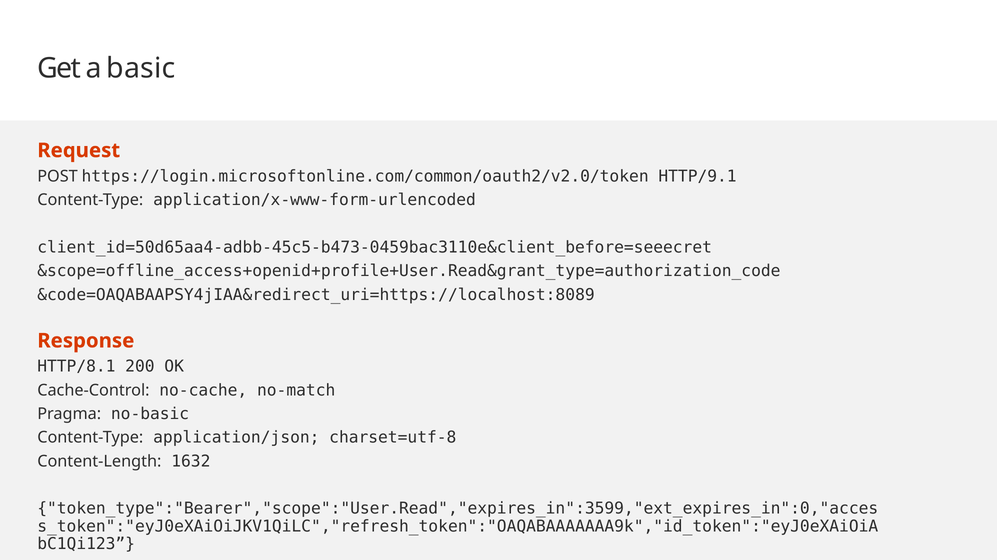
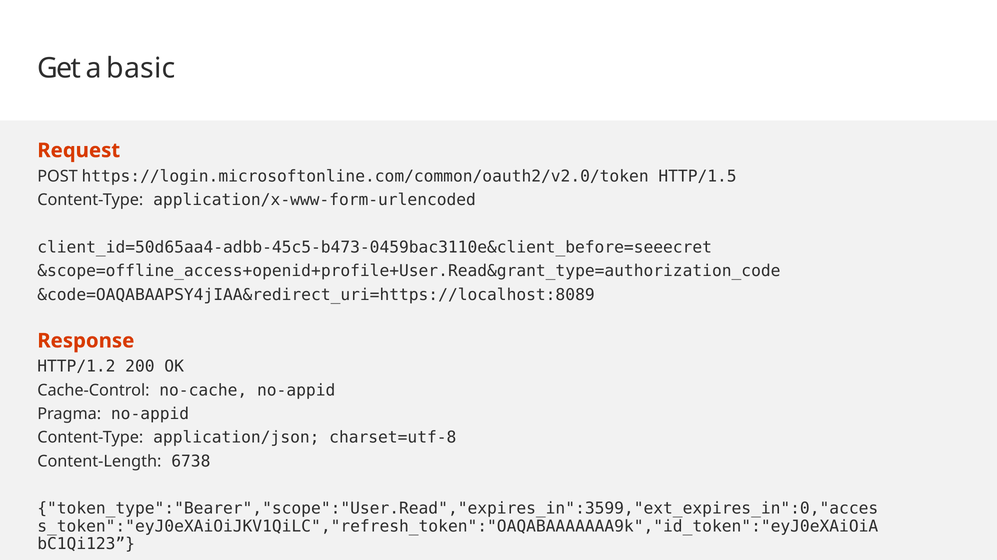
HTTP/9.1: HTTP/9.1 -> HTTP/1.5 (698, 177)
HTTP/8.1: HTTP/8.1 -> HTTP/1.2 (76, 367)
no-cache no-match: no-match -> no-appid (296, 391)
Pragma no-basic: no-basic -> no-appid (150, 414)
1632: 1632 -> 6738 (191, 462)
